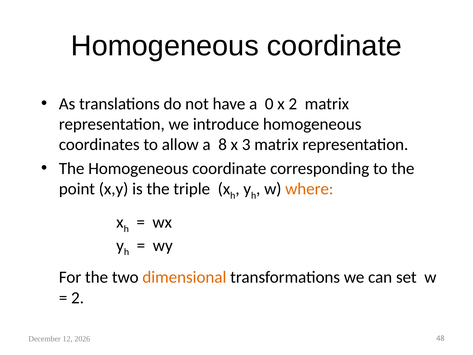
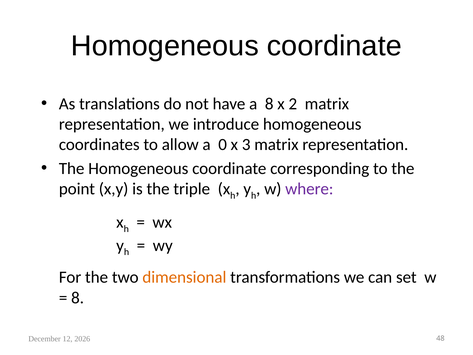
a 0: 0 -> 8 (269, 104)
8: 8 -> 0 (223, 145)
where colour: orange -> purple (309, 189)
2: 2 -> 8 (78, 298)
